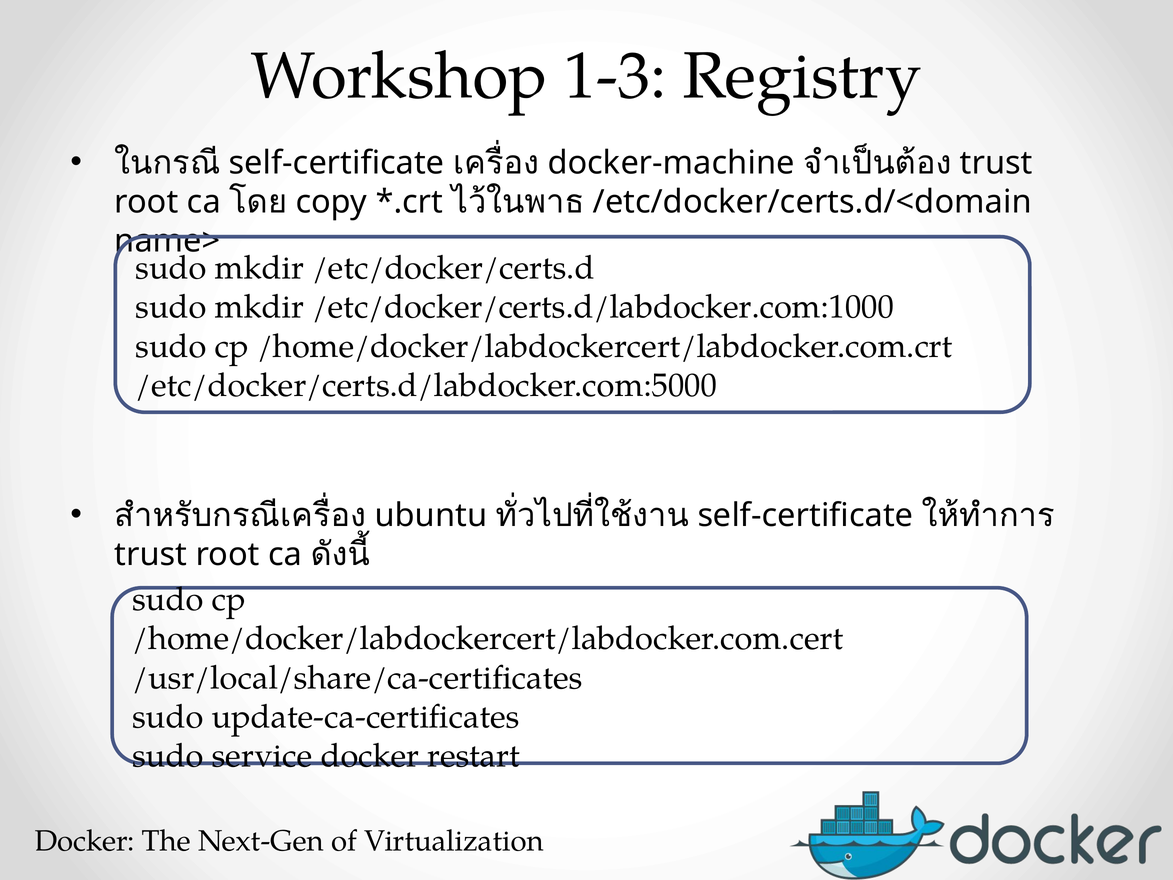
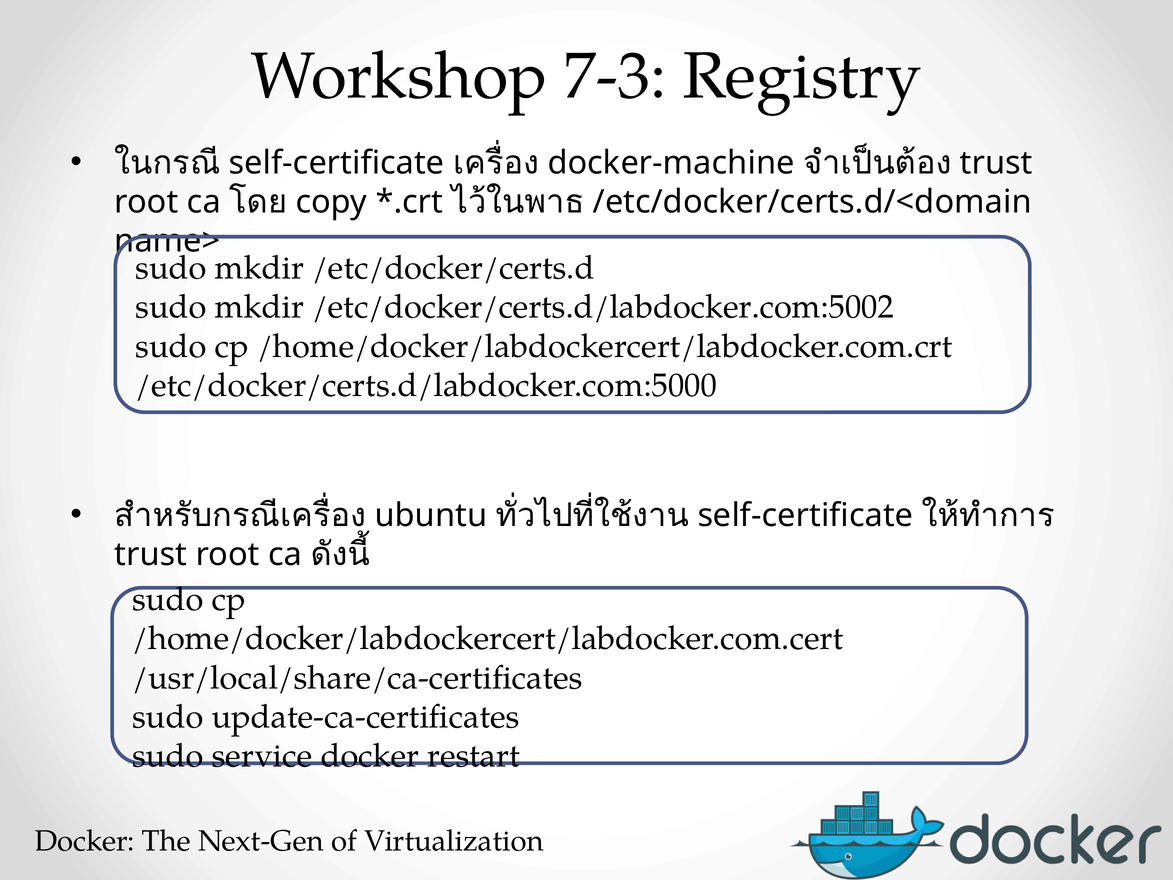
1-3: 1-3 -> 7-3 (615, 76)
/etc/docker/certs.d/labdocker.com:1000: /etc/docker/certs.d/labdocker.com:1000 -> /etc/docker/certs.d/labdocker.com:5002 (603, 307)
